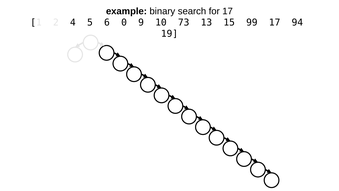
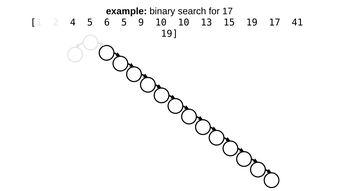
6 0: 0 -> 5 (124, 22)
10 73: 73 -> 10 (184, 22)
15 99: 99 -> 19 (252, 22)
94: 94 -> 41 (297, 22)
